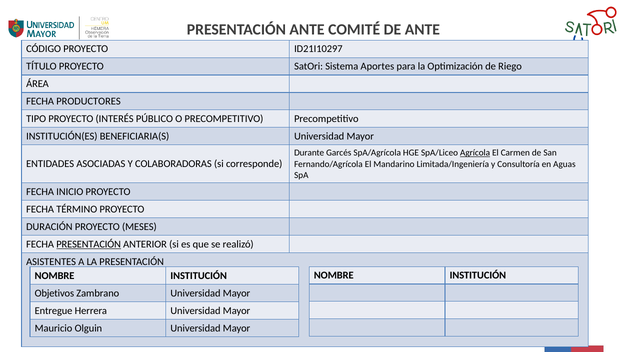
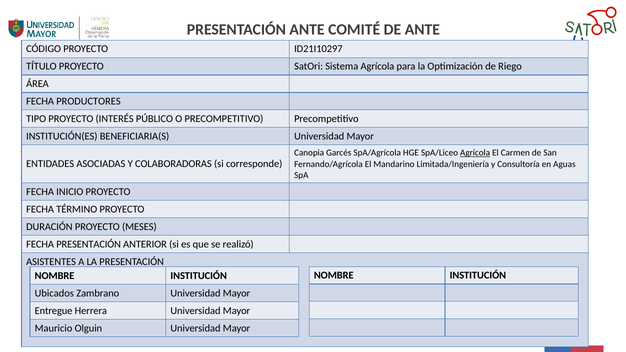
Sistema Aportes: Aportes -> Agrícola (377, 66)
Durante: Durante -> Canopia (309, 153)
PRESENTACIÓN underline: present -> none (89, 244)
Objetivos: Objetivos -> Ubicados (54, 293)
